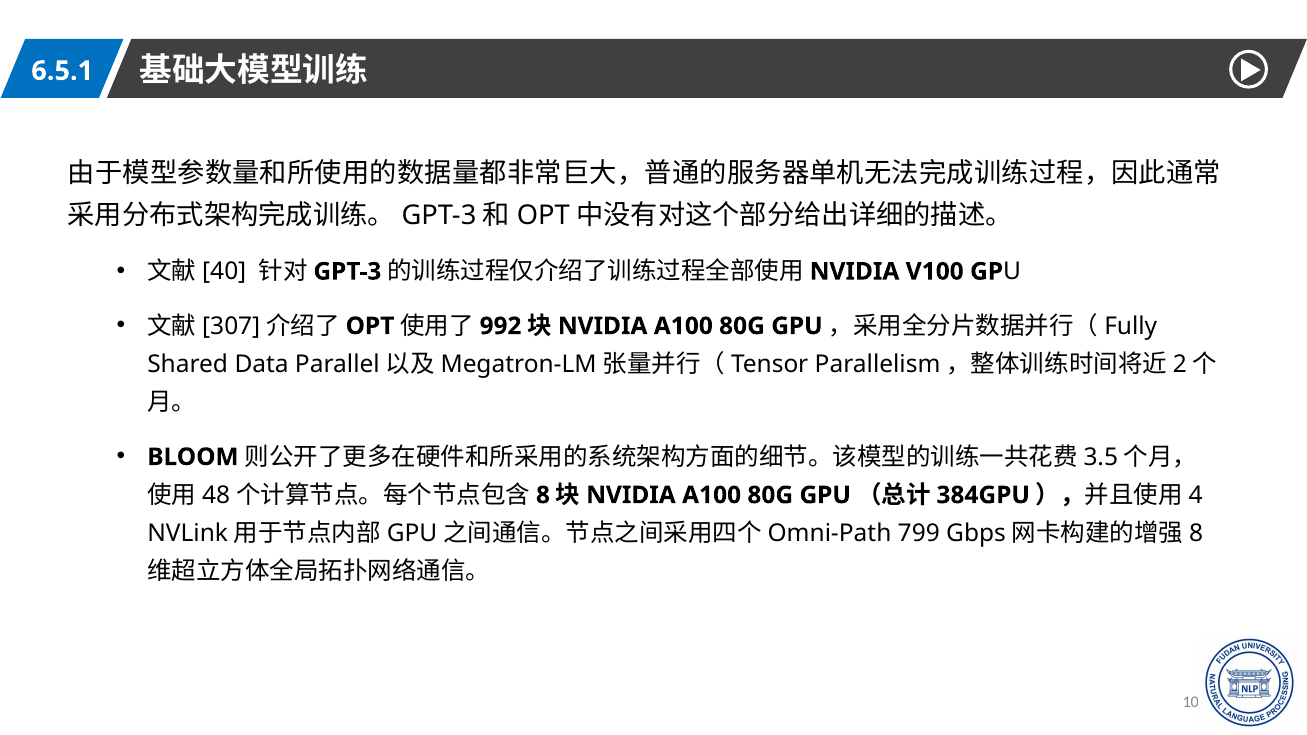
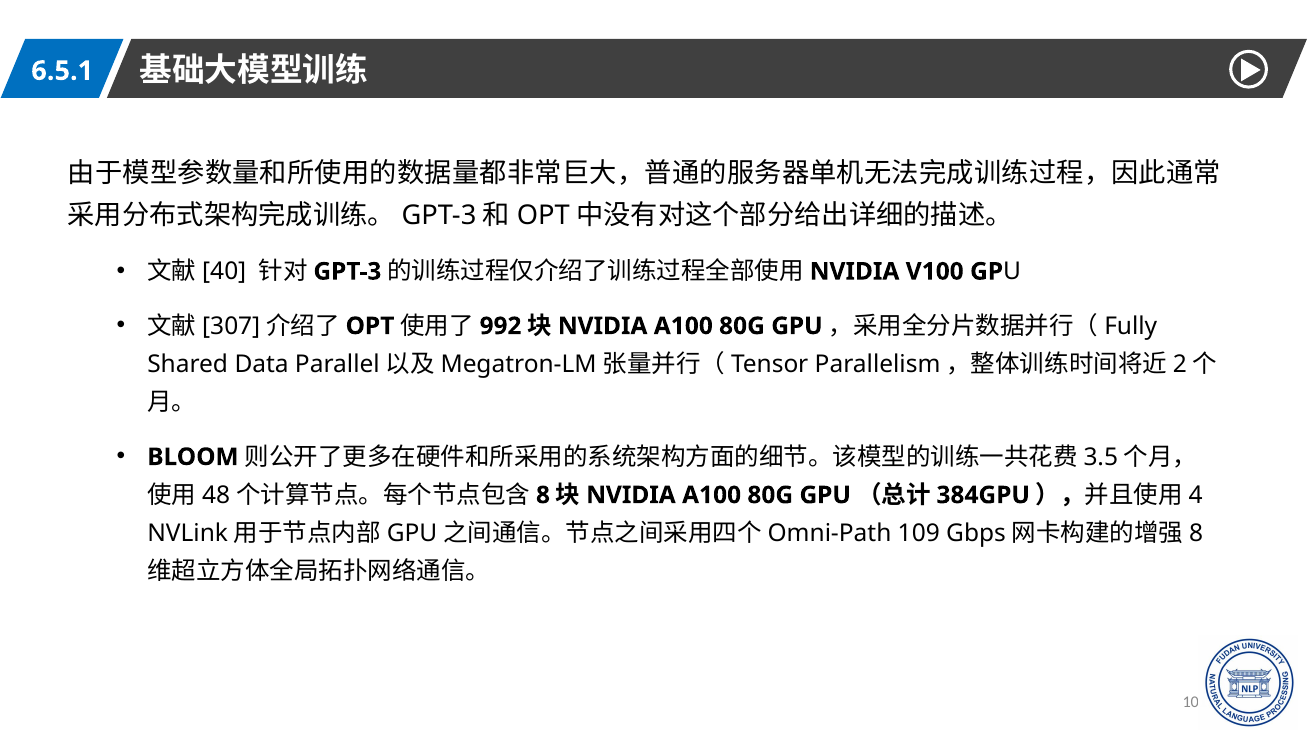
799: 799 -> 109 (919, 533)
